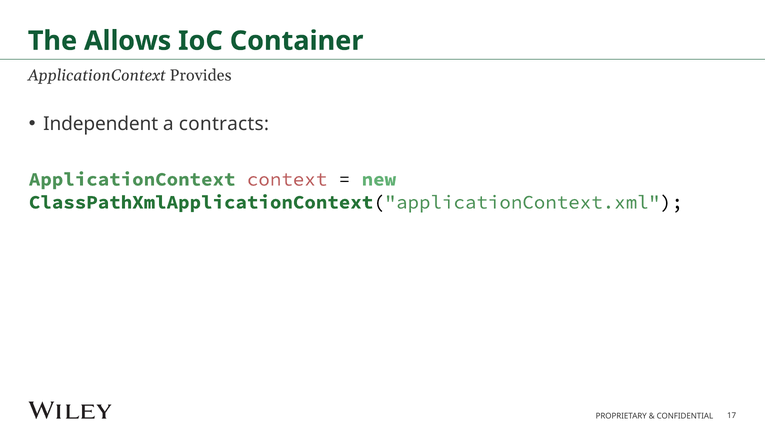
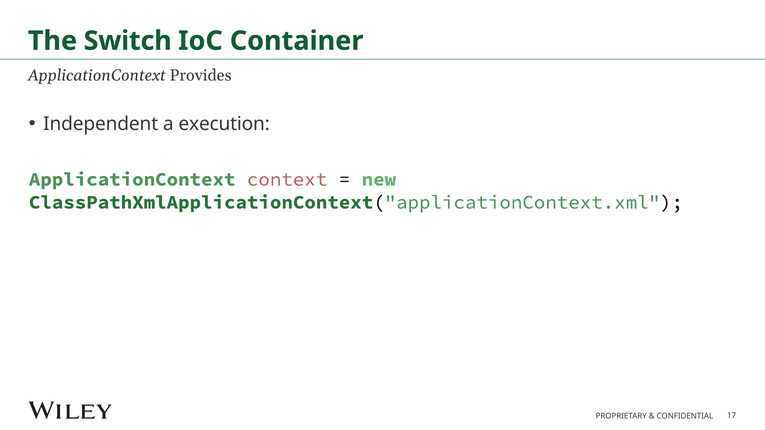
Allows: Allows -> Switch (128, 41)
contracts: contracts -> execution (224, 124)
